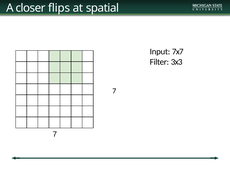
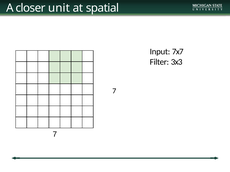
flips: flips -> unit (59, 8)
